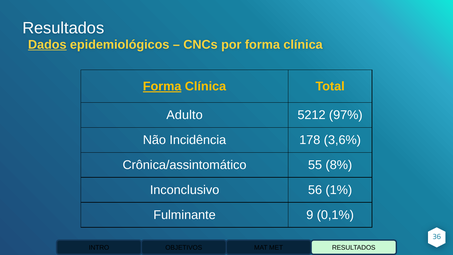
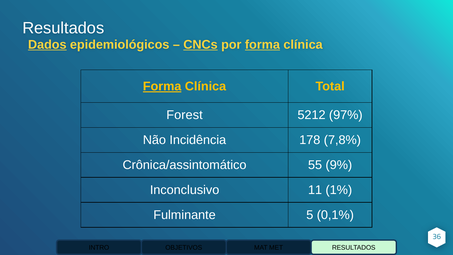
CNCs underline: none -> present (201, 45)
forma underline: none -> present (262, 45)
Adulto: Adulto -> Forest (185, 115)
3,6%: 3,6% -> 7,8% (342, 140)
8%: 8% -> 9% (339, 165)
56: 56 -> 11 (315, 190)
9: 9 -> 5 (310, 215)
